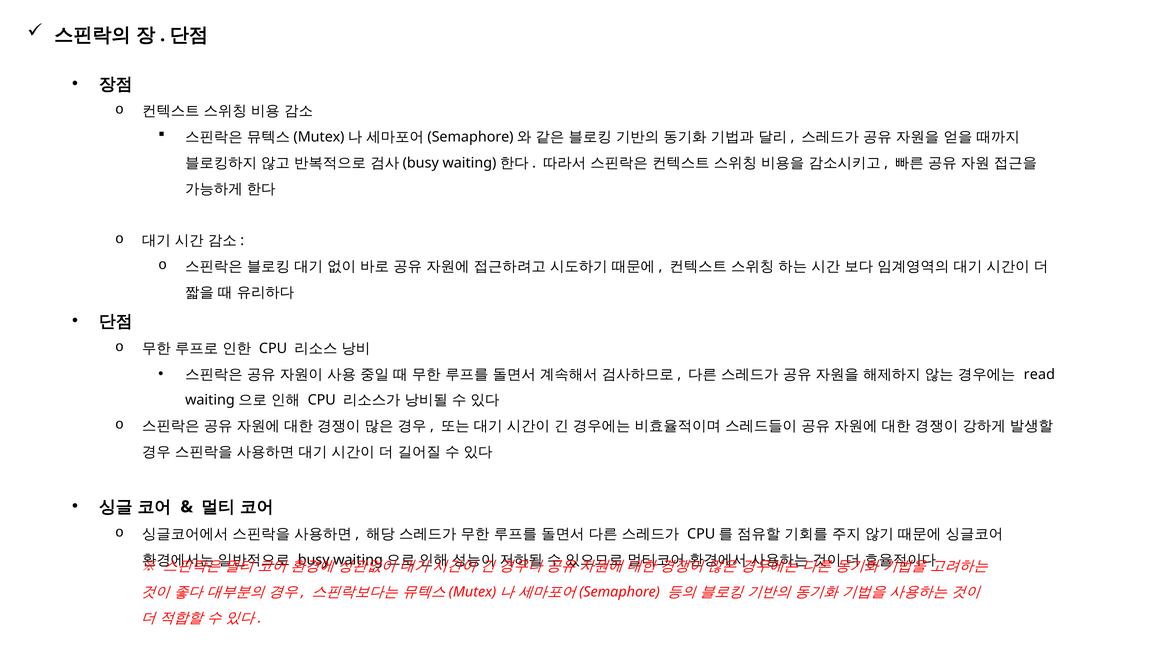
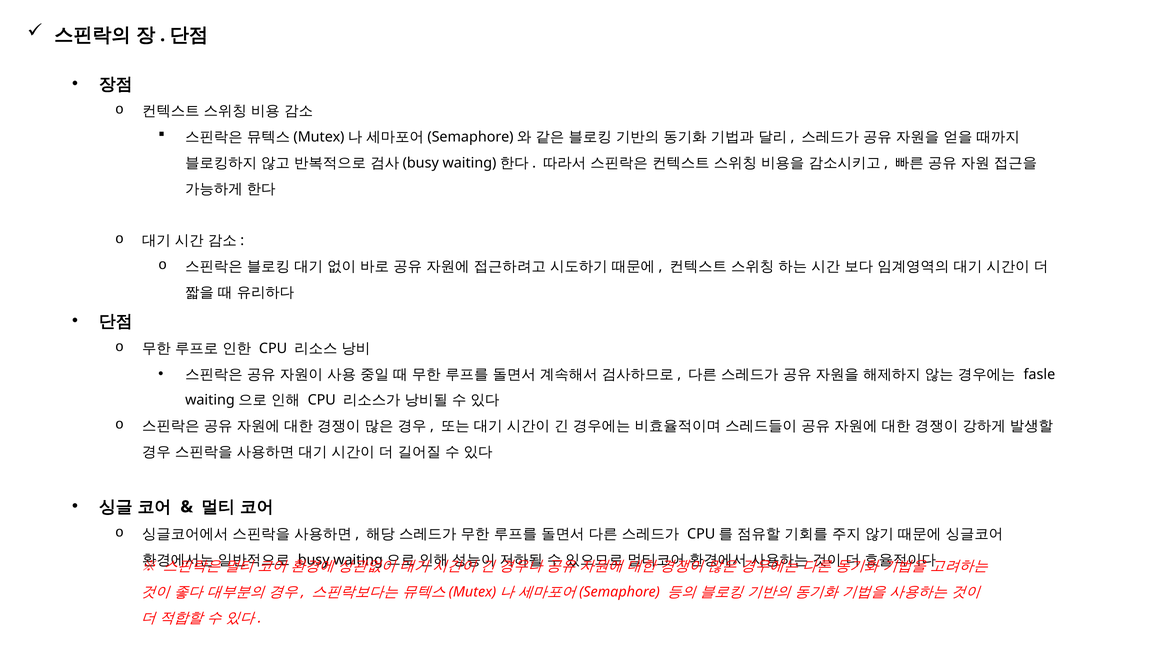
read: read -> fasle (1039, 374)
